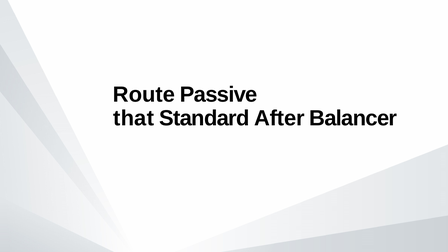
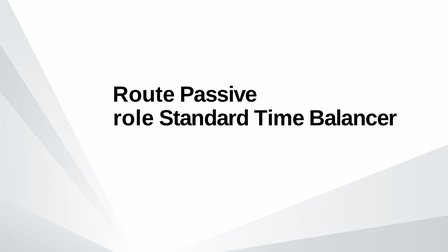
that: that -> role (134, 118)
After: After -> Time (279, 118)
